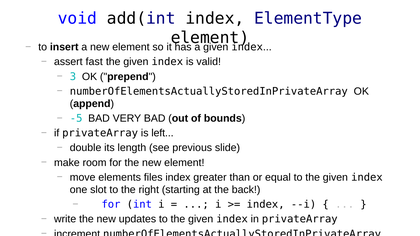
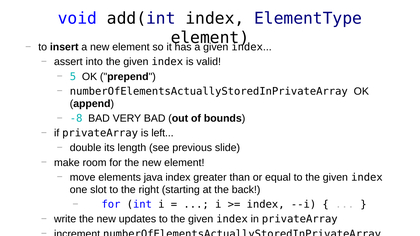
fast: fast -> into (94, 62)
3: 3 -> 5 (73, 77)
-5: -5 -> -8 (76, 119)
files: files -> java (153, 177)
